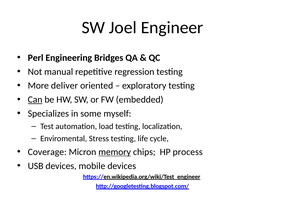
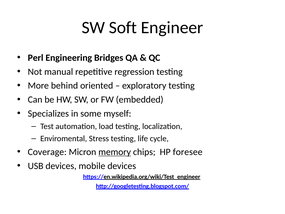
Joel: Joel -> Soft (123, 28)
deliver: deliver -> behind (64, 86)
Can underline: present -> none (35, 99)
process: process -> foresee (188, 152)
